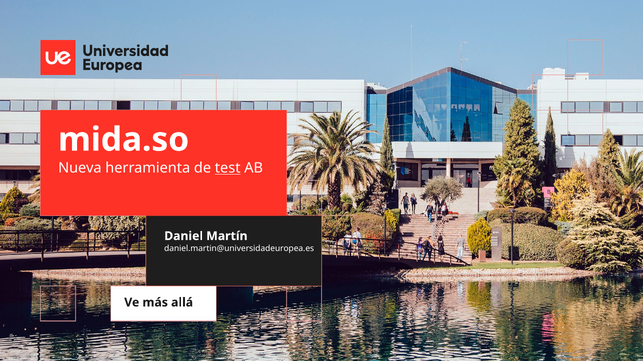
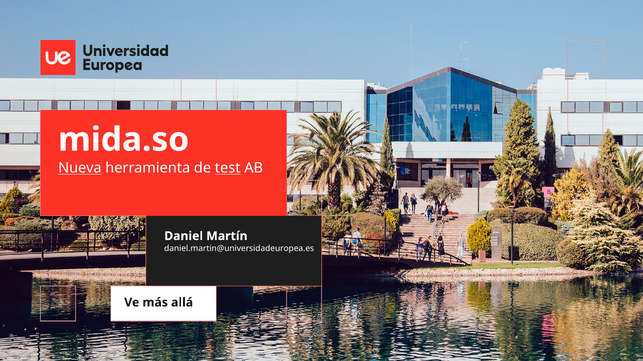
Nueva underline: none -> present (80, 168)
